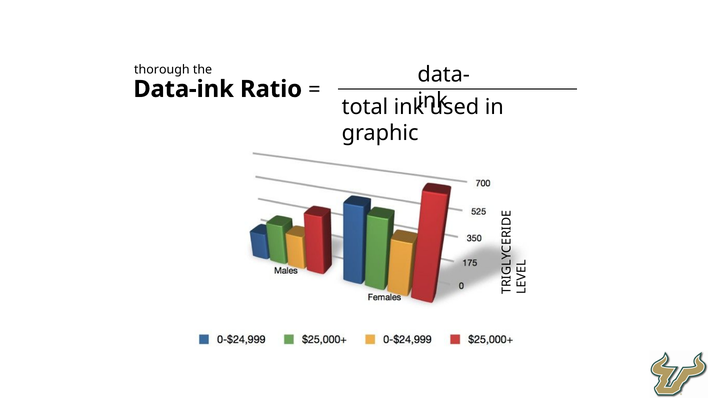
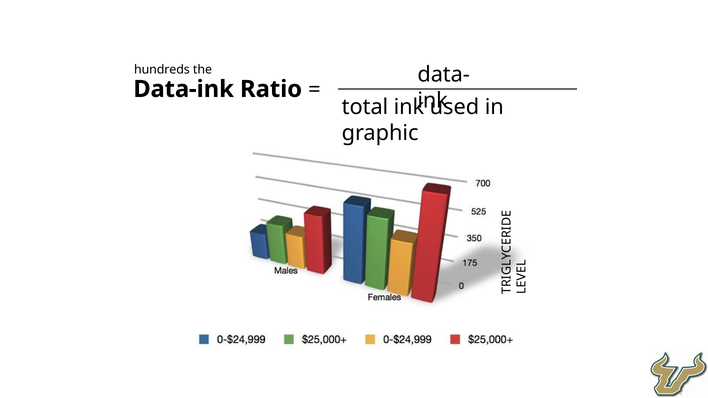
thorough: thorough -> hundreds (162, 70)
